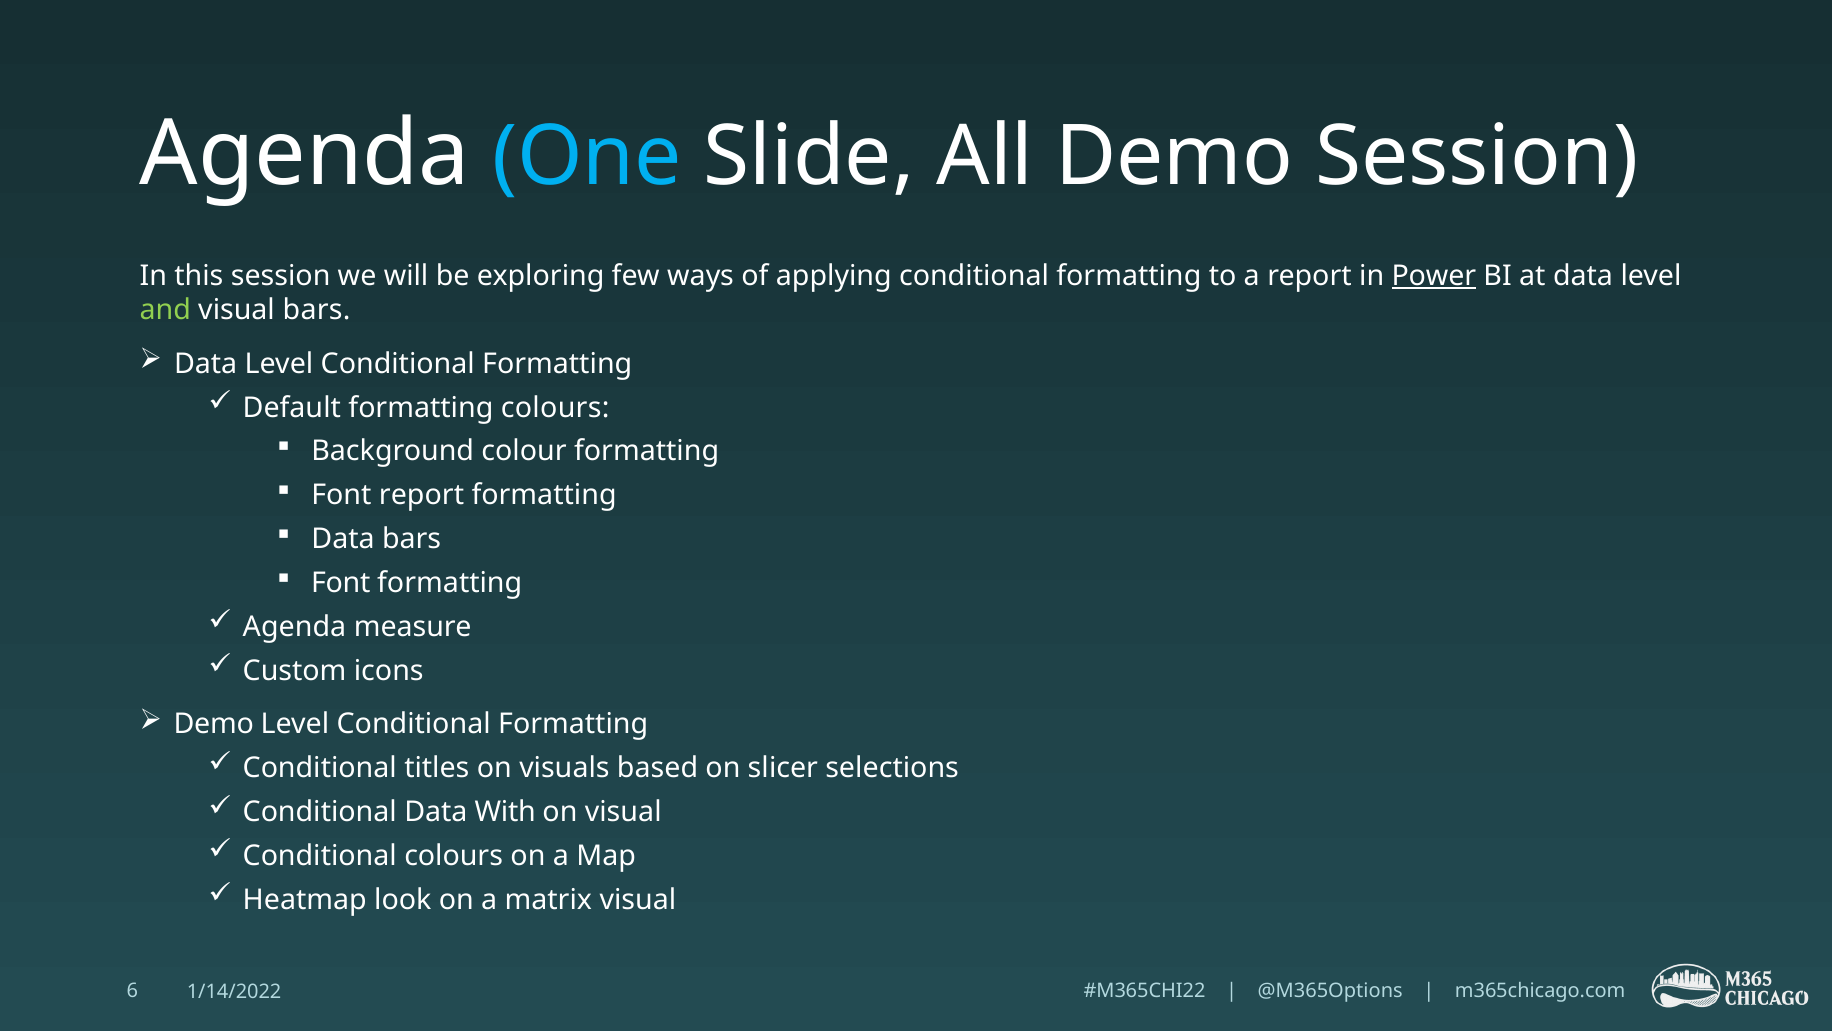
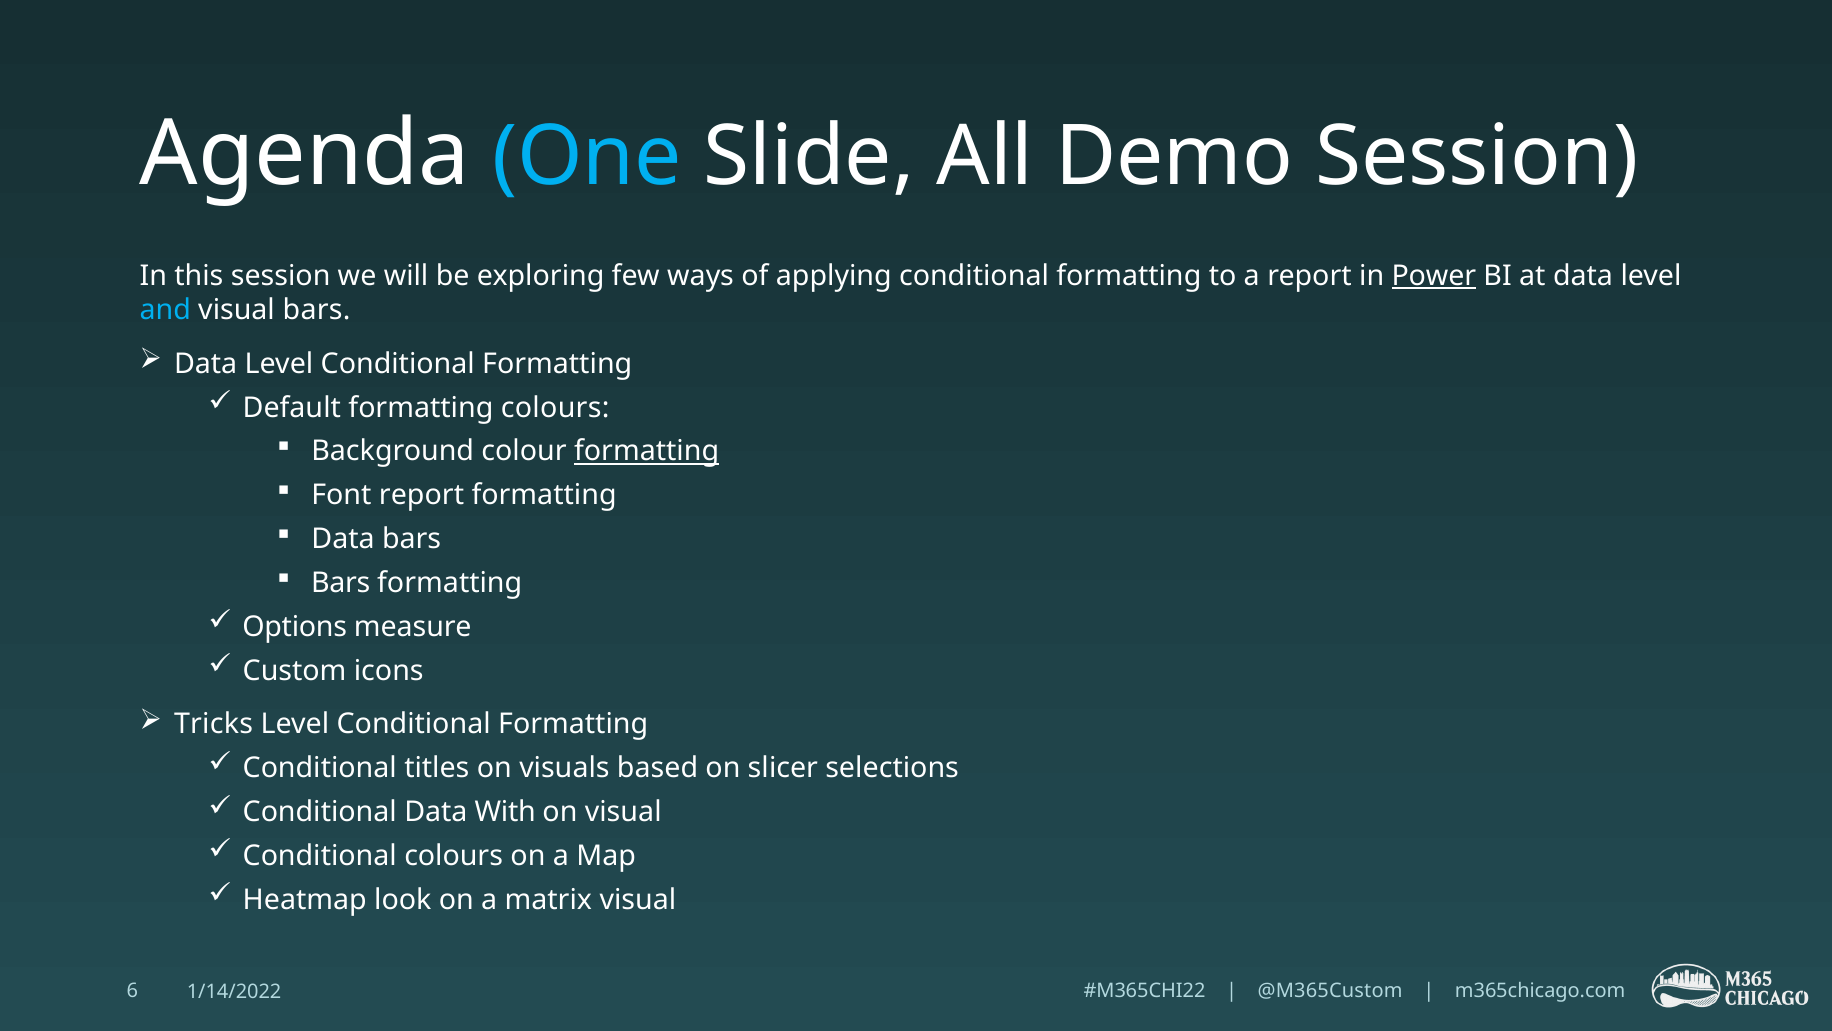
and colour: light green -> light blue (165, 310)
formatting underline: none -> present (647, 451)
Font: Font -> Bars (341, 583)
Agenda: Agenda -> Options (295, 627)
Demo: Demo -> Tricks (213, 724)
@M365Options: @M365Options -> @M365Custom (1330, 990)
